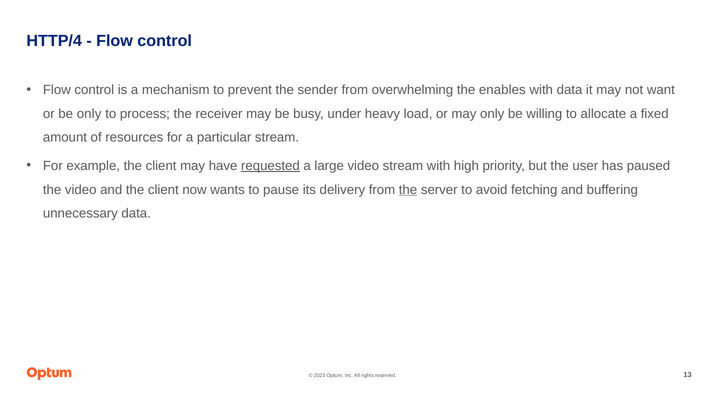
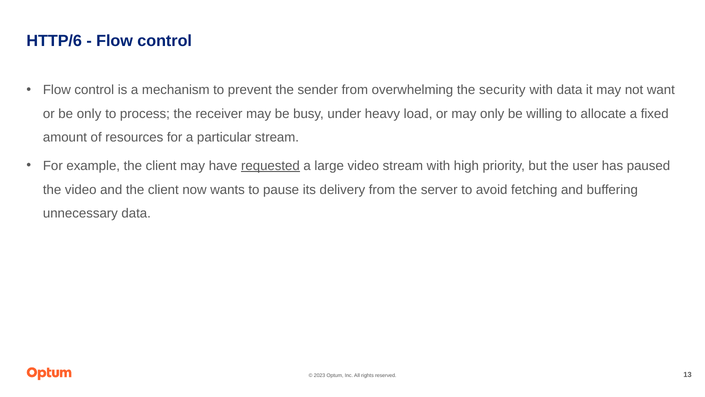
HTTP/4: HTTP/4 -> HTTP/6 (54, 41)
enables: enables -> security (502, 90)
the underline: present -> none (408, 189)
